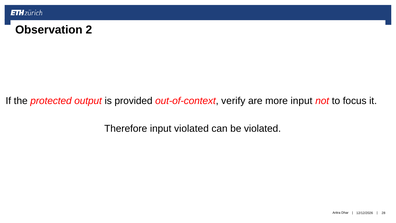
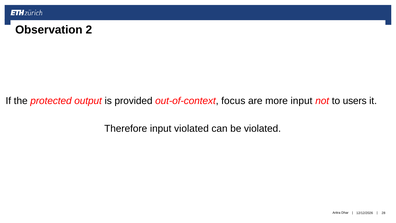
verify: verify -> focus (233, 101)
focus: focus -> users (355, 101)
